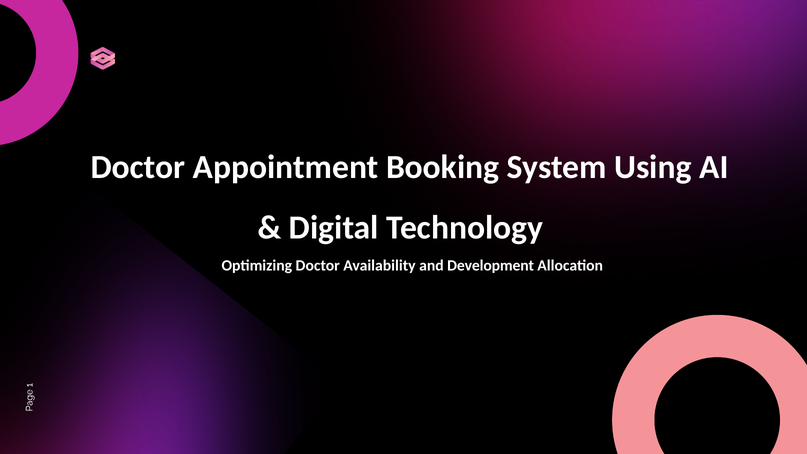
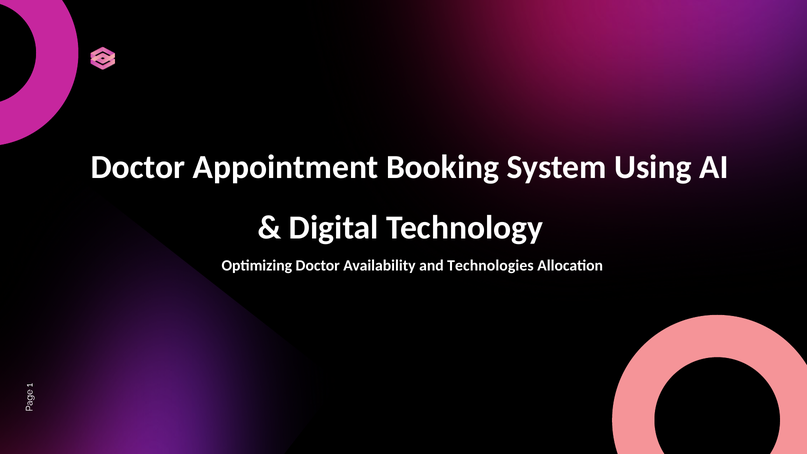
Development: Development -> Technologies (490, 265)
